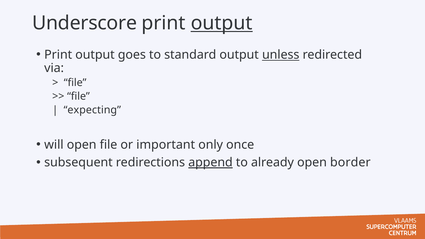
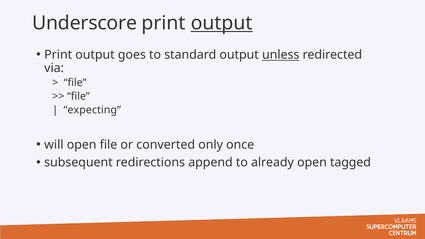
important: important -> converted (166, 145)
append underline: present -> none (210, 163)
border: border -> tagged (350, 163)
